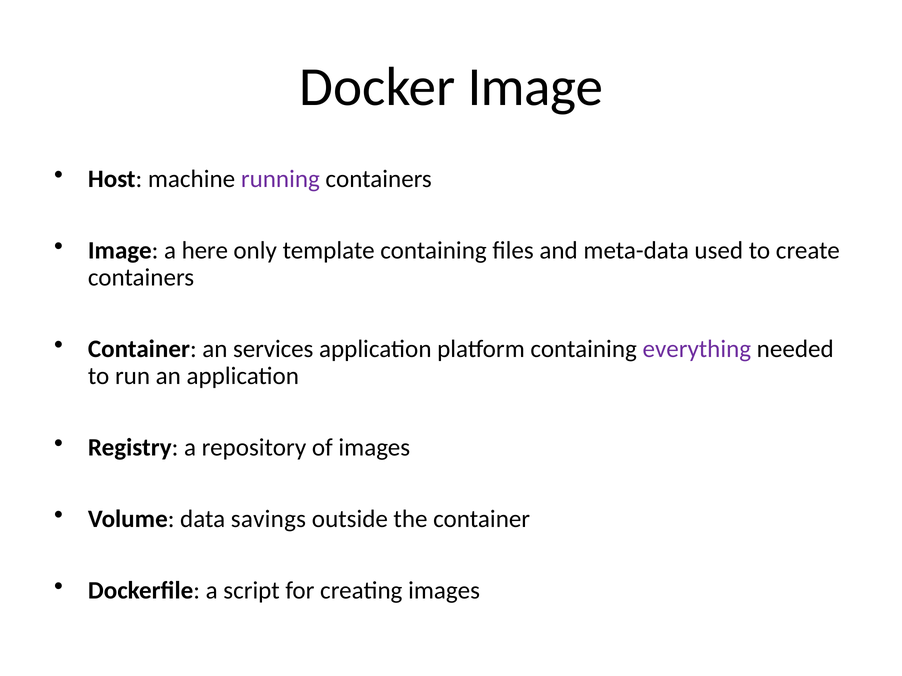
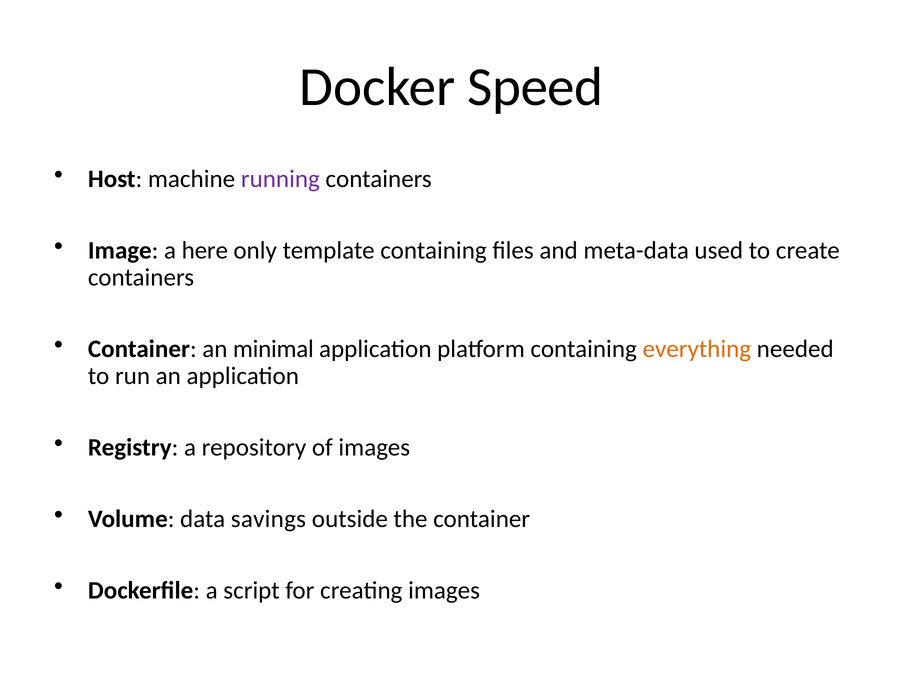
Docker Image: Image -> Speed (535, 87)
services: services -> minimal (273, 349)
everything colour: purple -> orange (697, 349)
